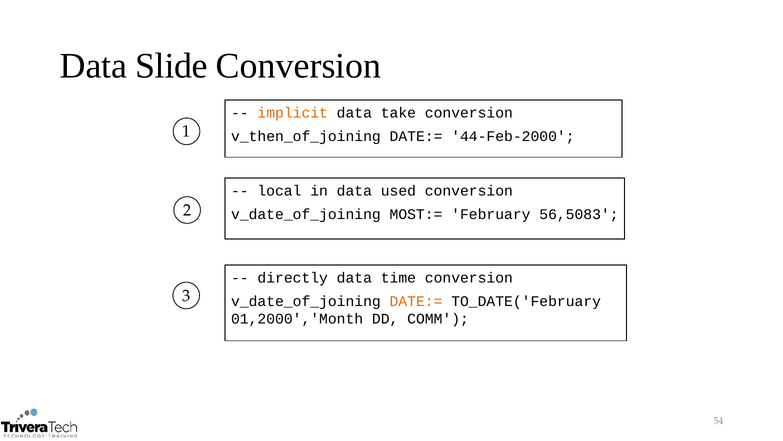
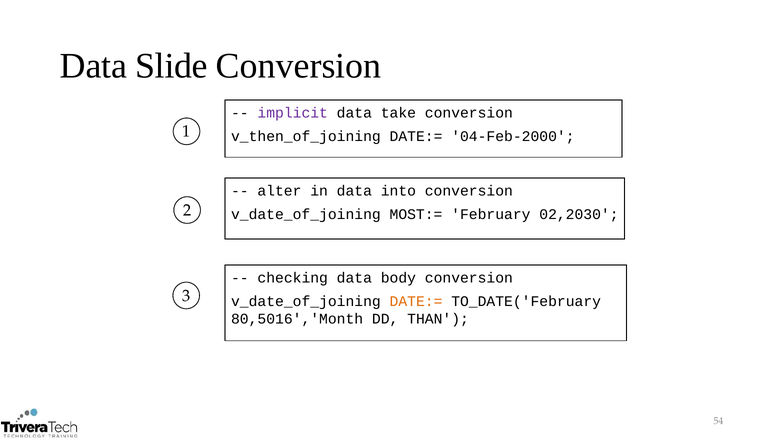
implicit colour: orange -> purple (293, 113)
44-Feb-2000: 44-Feb-2000 -> 04-Feb-2000 (513, 136)
local: local -> alter (279, 190)
used: used -> into (398, 190)
56,5083: 56,5083 -> 02,2030 (579, 214)
directly: directly -> checking (293, 278)
time: time -> body (398, 278)
01,2000','Month: 01,2000','Month -> 80,5016','Month (297, 319)
COMM: COMM -> THAN (438, 319)
